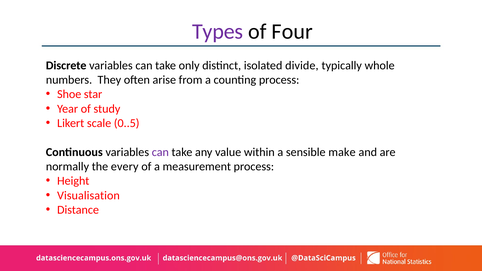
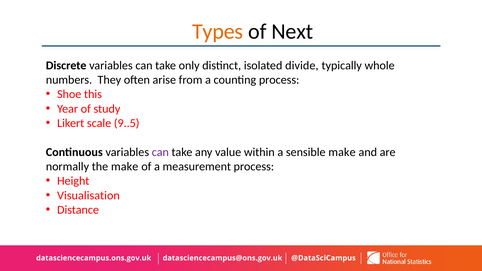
Types colour: purple -> orange (218, 32)
Four: Four -> Next (292, 32)
star: star -> this (93, 94)
0..5: 0..5 -> 9..5 (127, 123)
the every: every -> make (125, 167)
